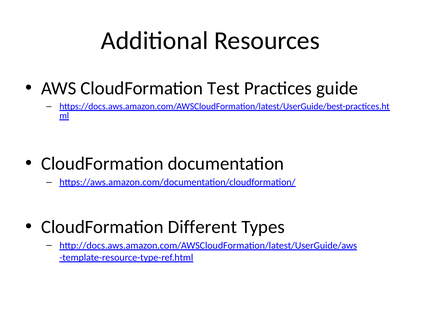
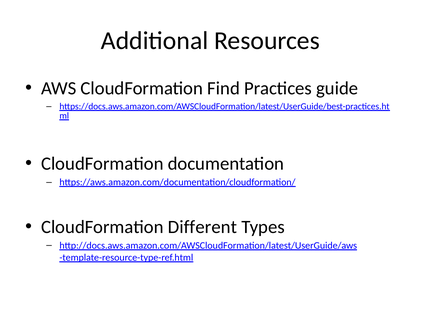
Test: Test -> Find (224, 88)
